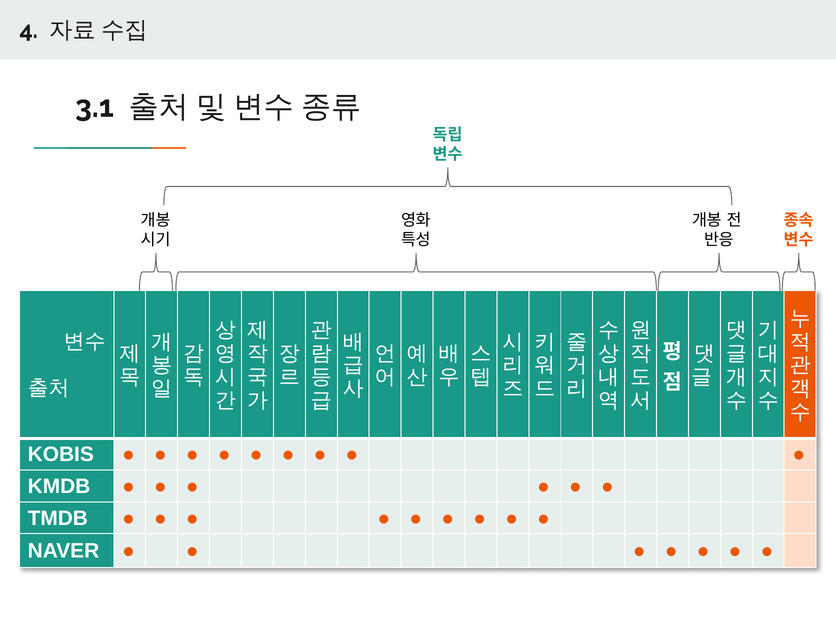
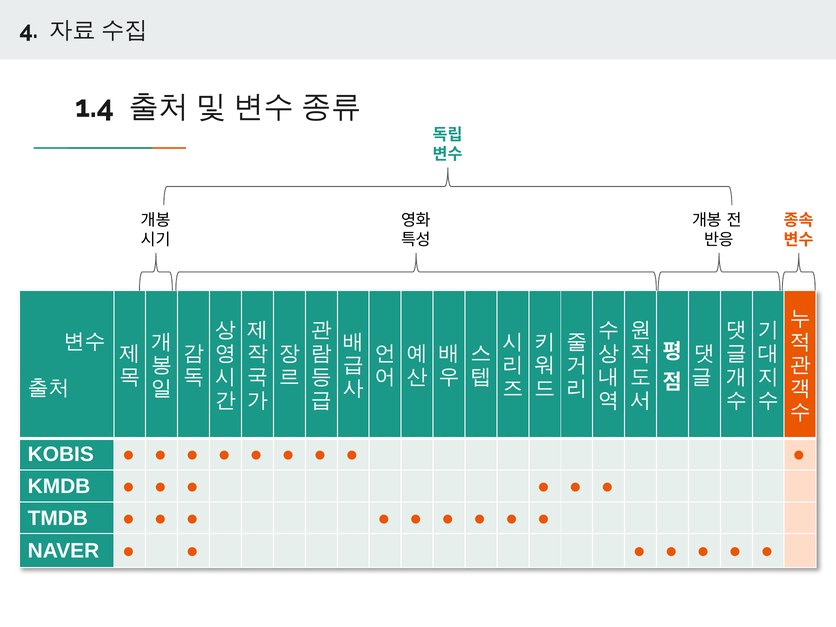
3.1: 3.1 -> 1.4 (94, 107)
